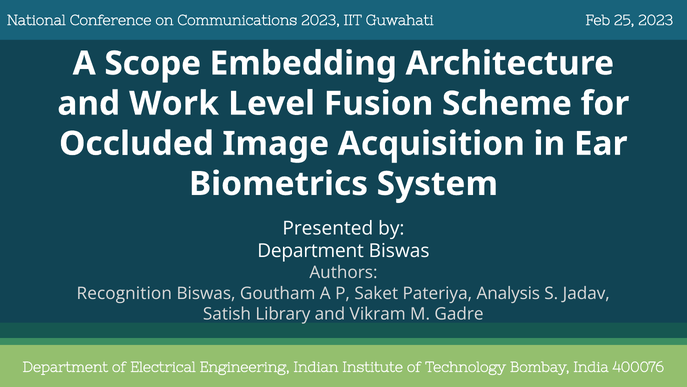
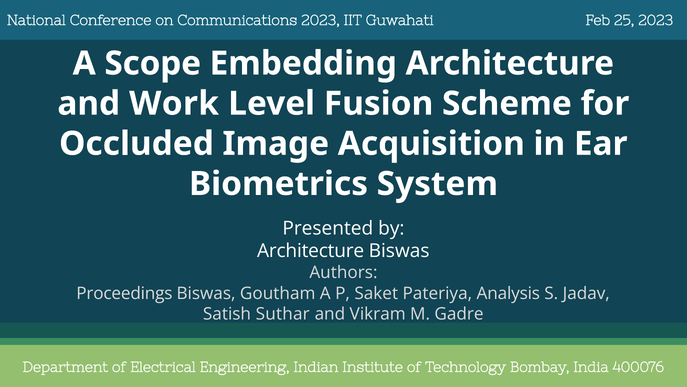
Department: Department -> Architecture (311, 251)
Recognition: Recognition -> Proceedings (124, 293)
Library: Library -> Suthar (283, 314)
